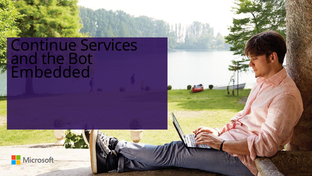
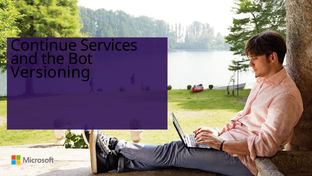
Embedded: Embedded -> Versioning (50, 72)
